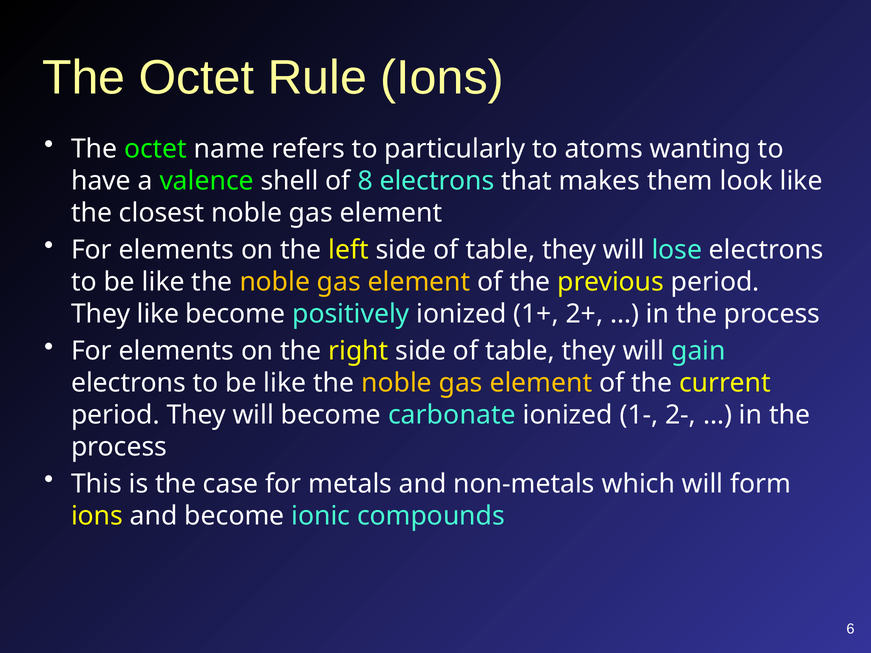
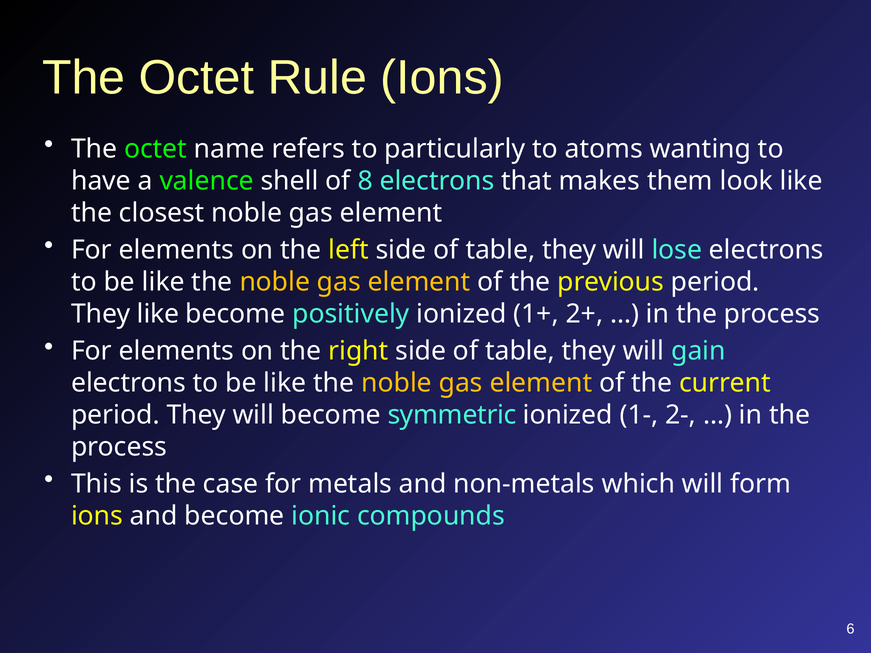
carbonate: carbonate -> symmetric (452, 415)
